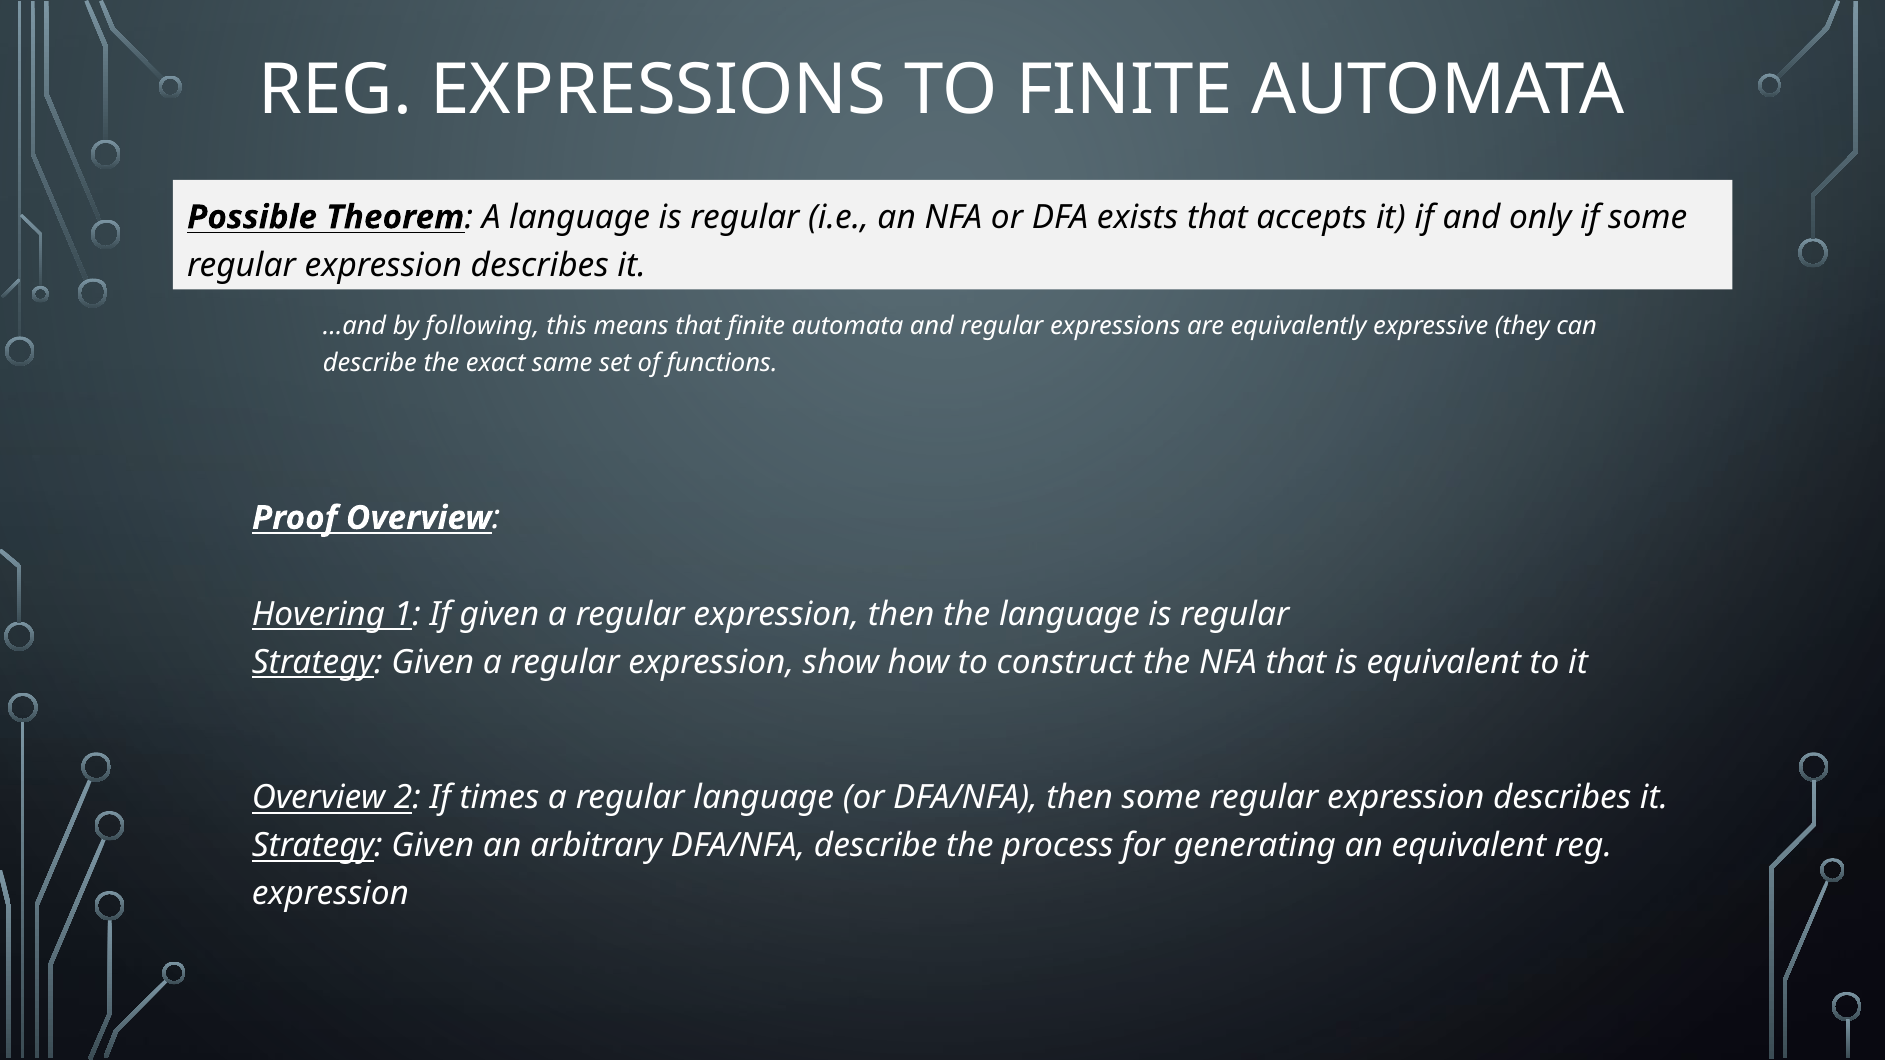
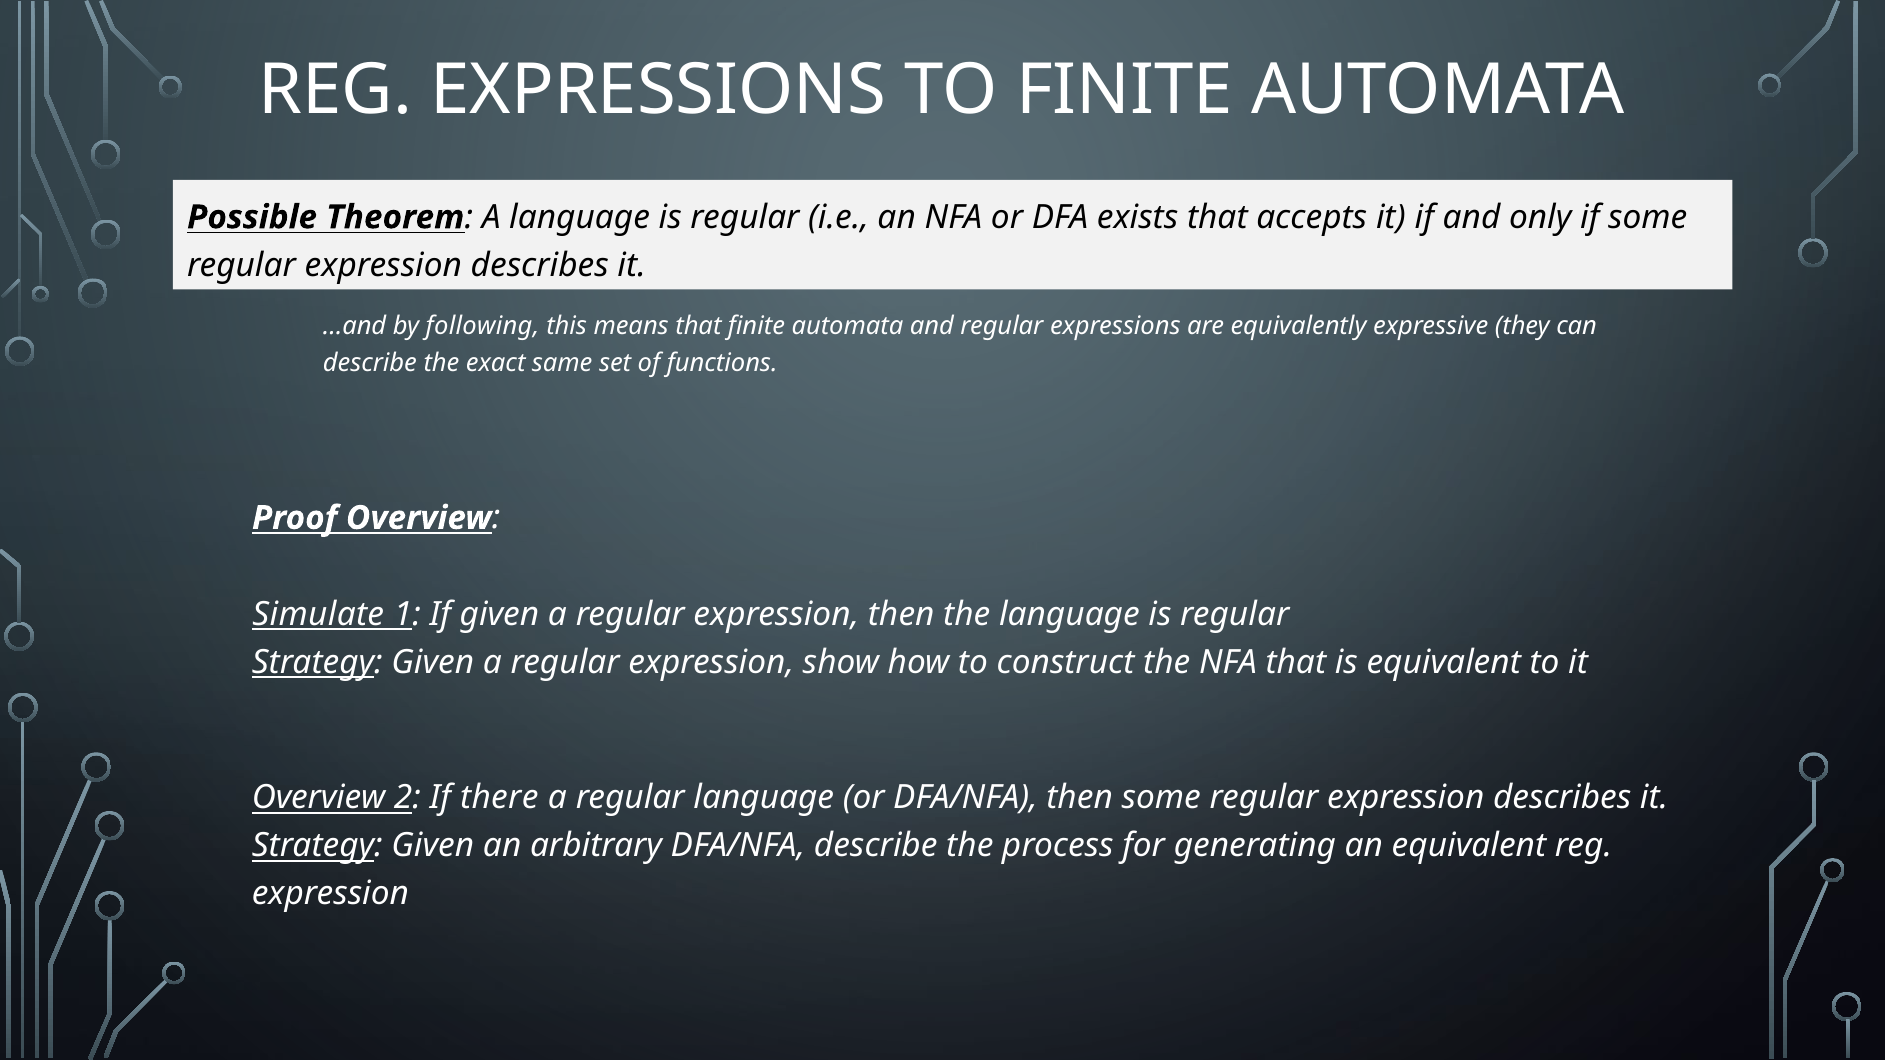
Hovering: Hovering -> Simulate (318, 614)
times: times -> there (499, 798)
